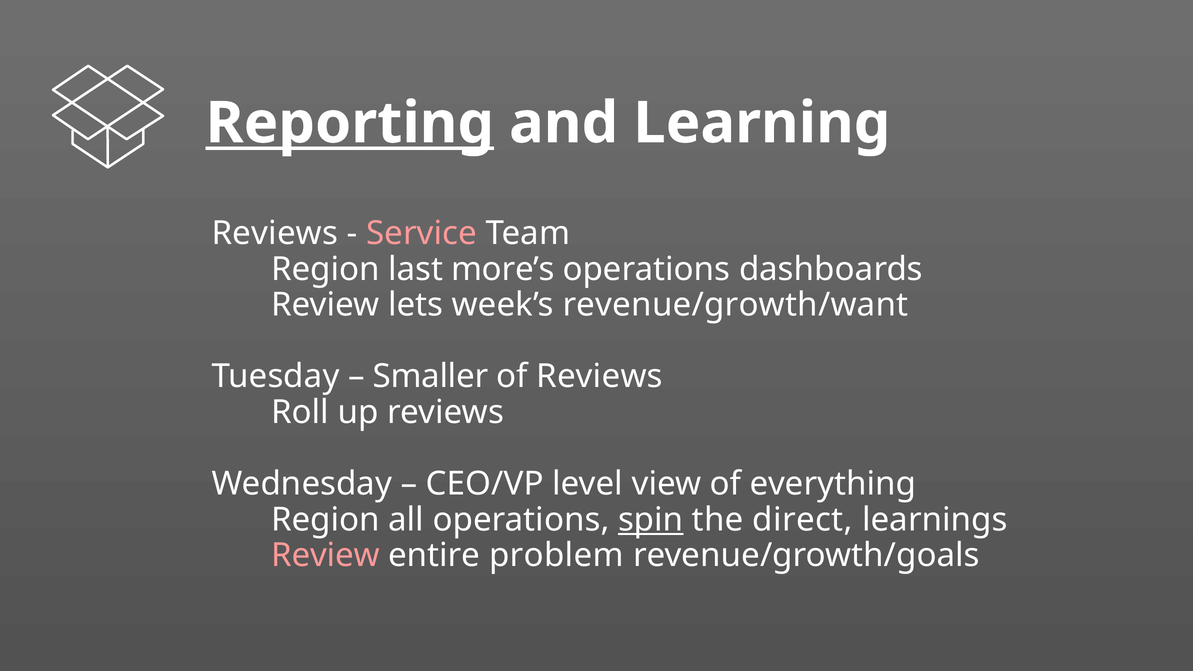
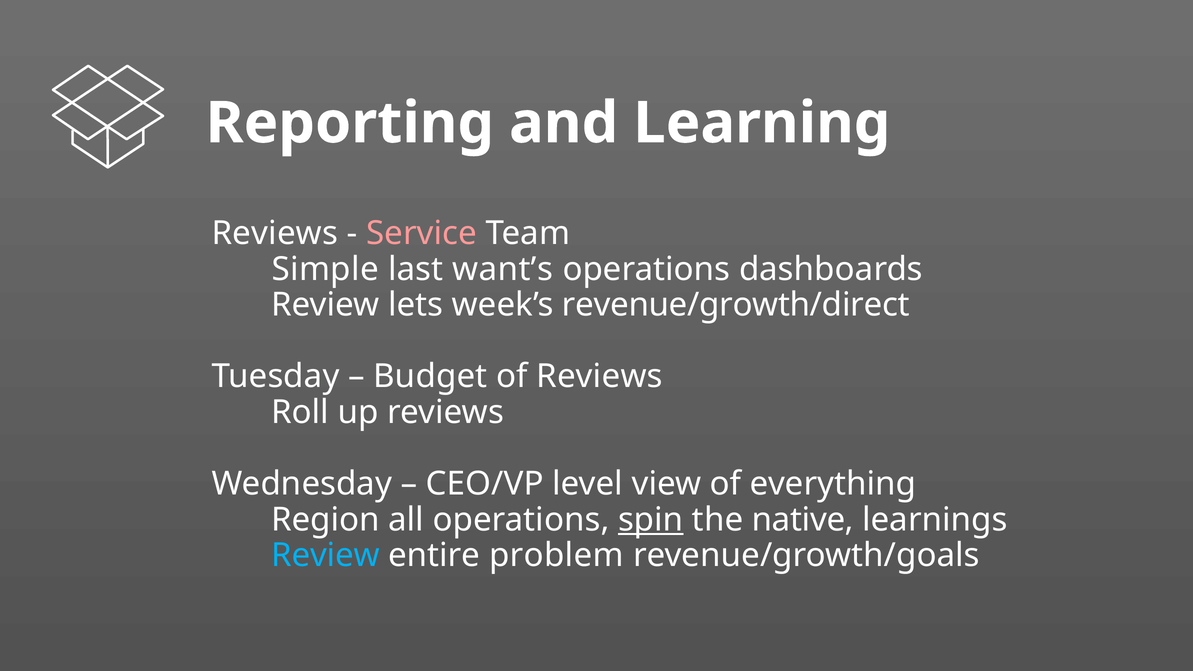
Reporting underline: present -> none (350, 123)
Region: Region -> Simple (325, 269)
more’s: more’s -> want’s (503, 269)
revenue/growth/want: revenue/growth/want -> revenue/growth/direct (736, 305)
Smaller: Smaller -> Budget (430, 377)
direct: direct -> native (803, 520)
Review colour: pink -> light blue (325, 555)
